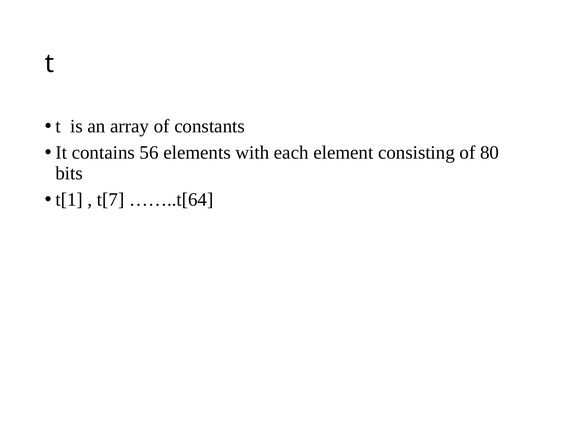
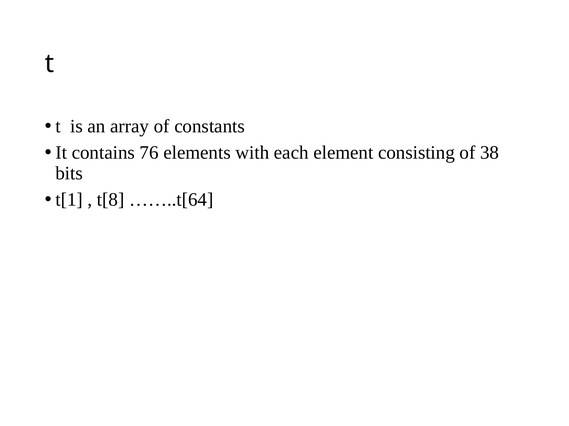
56: 56 -> 76 (149, 153)
80: 80 -> 38 (490, 153)
t[7: t[7 -> t[8 (111, 200)
